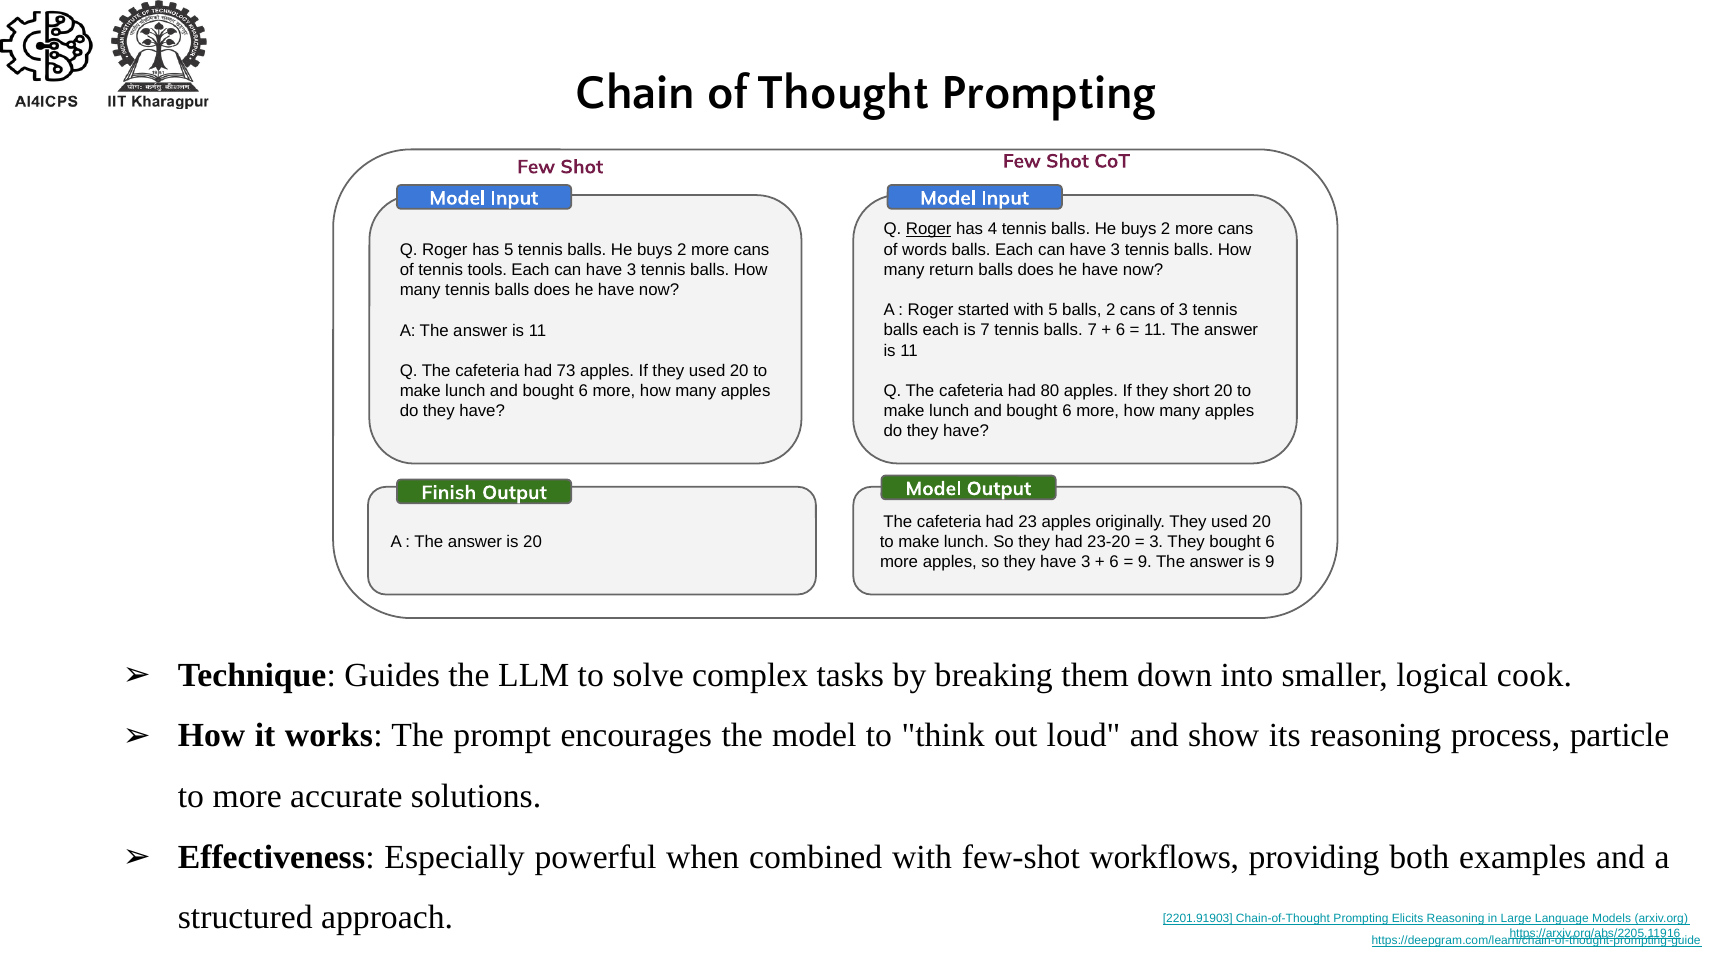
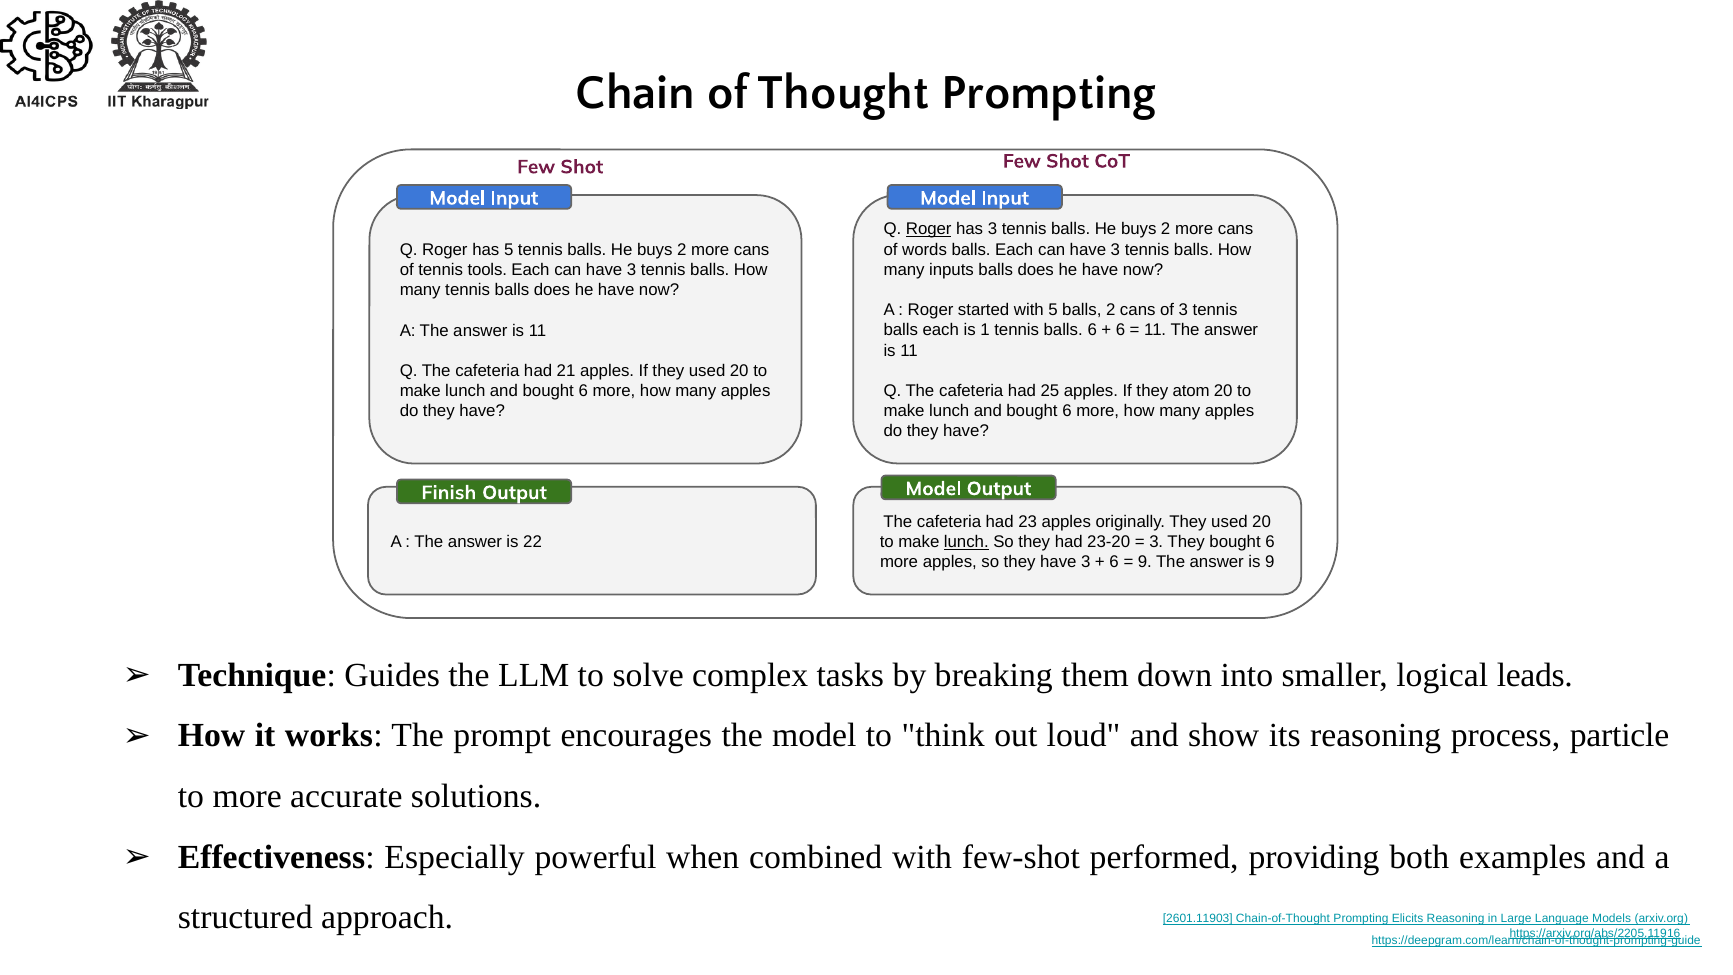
has 4: 4 -> 3 (993, 229)
return: return -> inputs (951, 270)
is 7: 7 -> 1 (985, 330)
balls 7: 7 -> 6 (1092, 330)
73: 73 -> 21 (566, 371)
80: 80 -> 25 (1050, 391)
short: short -> atom (1191, 391)
is 20: 20 -> 22 (533, 542)
lunch underline: none -> present (966, 542)
cook: cook -> leads (1535, 675)
workflows: workflows -> performed (1164, 857)
2201.91903: 2201.91903 -> 2601.11903 (1198, 919)
